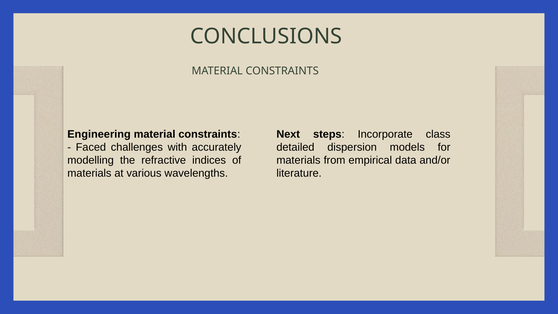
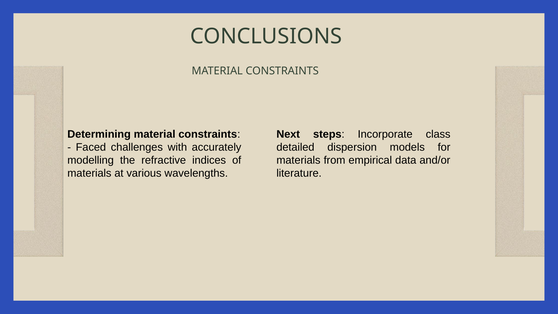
Engineering: Engineering -> Determining (99, 134)
